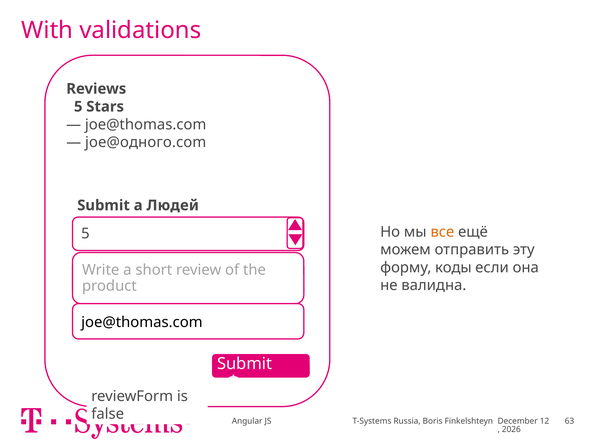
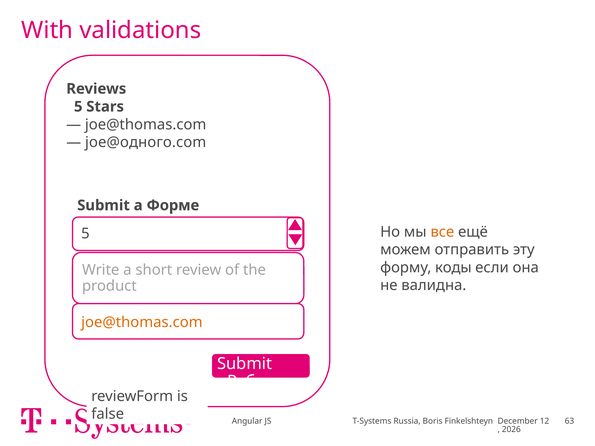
Людей: Людей -> Форме (173, 205)
joe@thomas.com colour: black -> orange (142, 322)
Фичам: Фичам -> Работу (254, 382)
